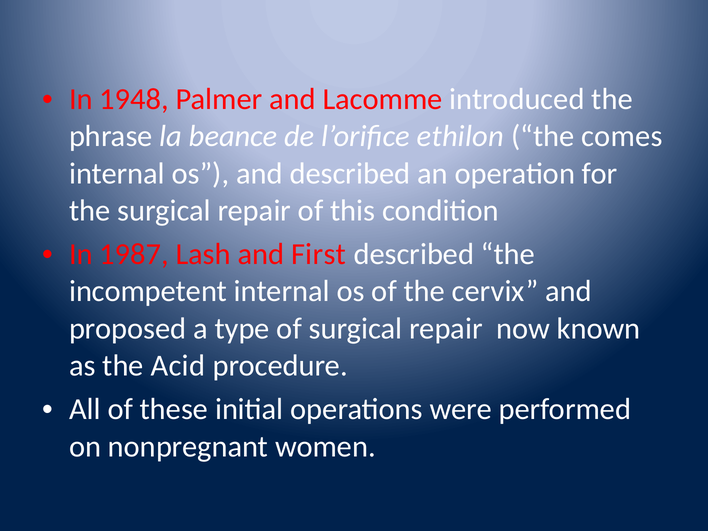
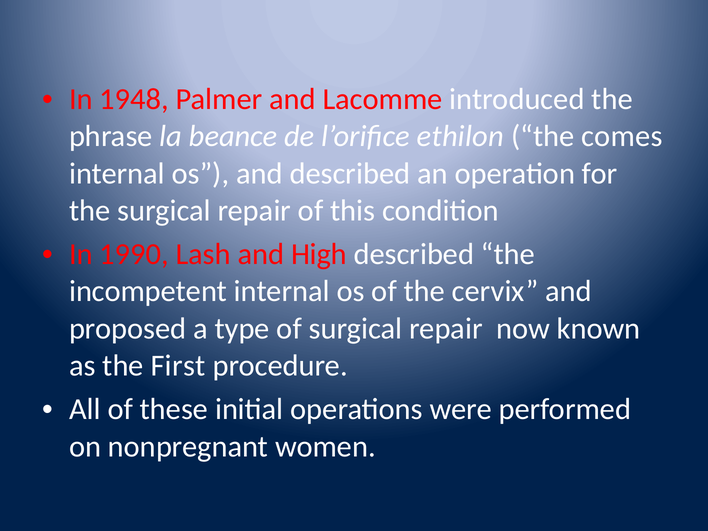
1987: 1987 -> 1990 (134, 254)
First: First -> High (319, 254)
Acid: Acid -> First (178, 366)
